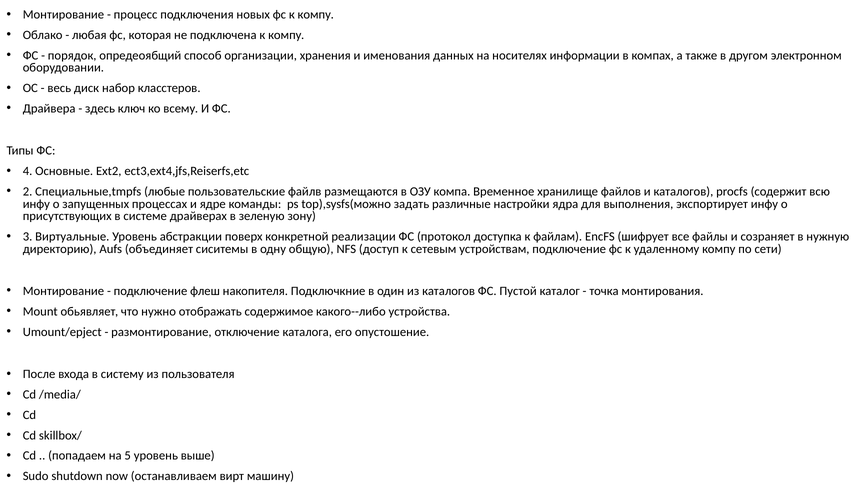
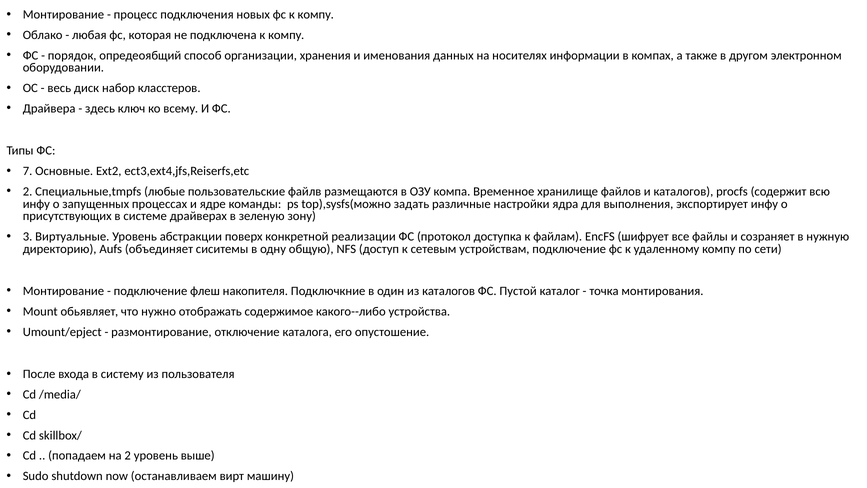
4: 4 -> 7 (28, 171)
на 5: 5 -> 2 (128, 455)
